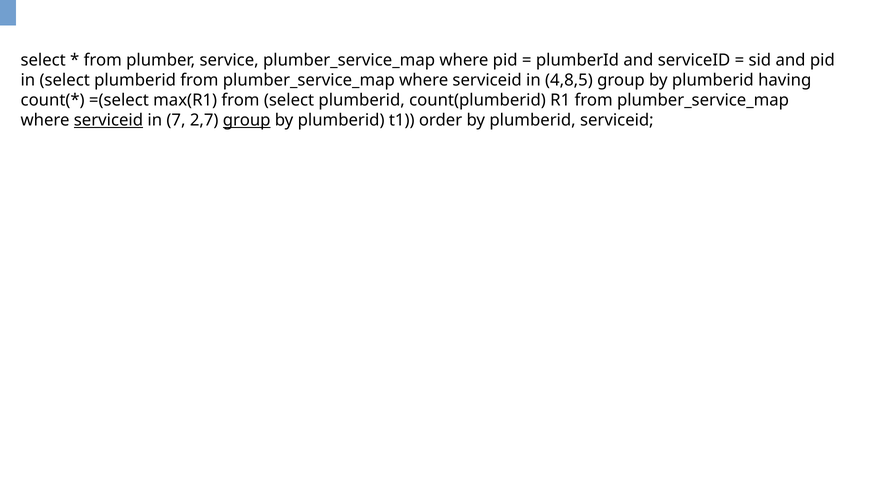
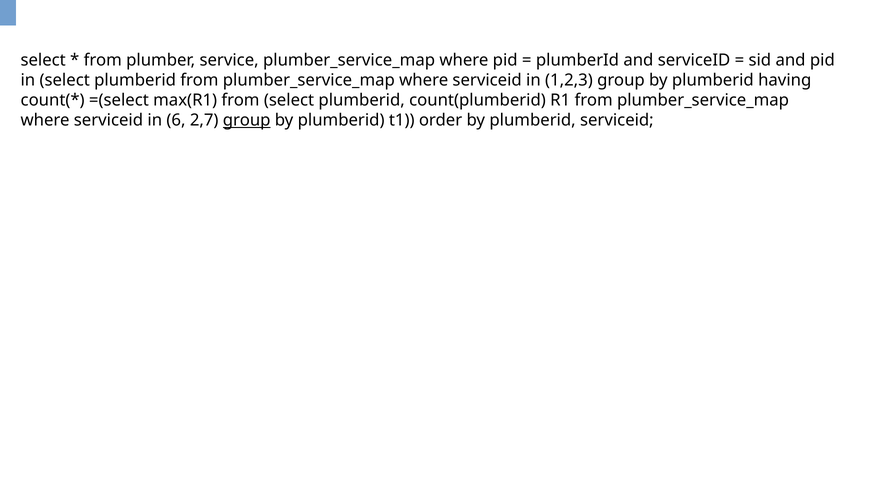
4,8,5: 4,8,5 -> 1,2,3 (569, 80)
serviceid underline: present -> none (108, 120)
7: 7 -> 6 (176, 120)
